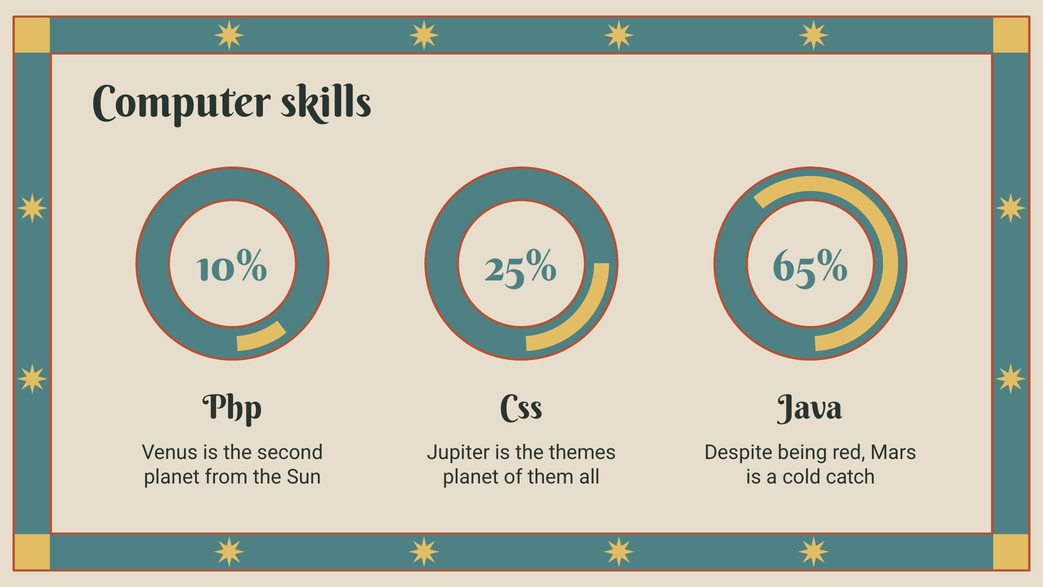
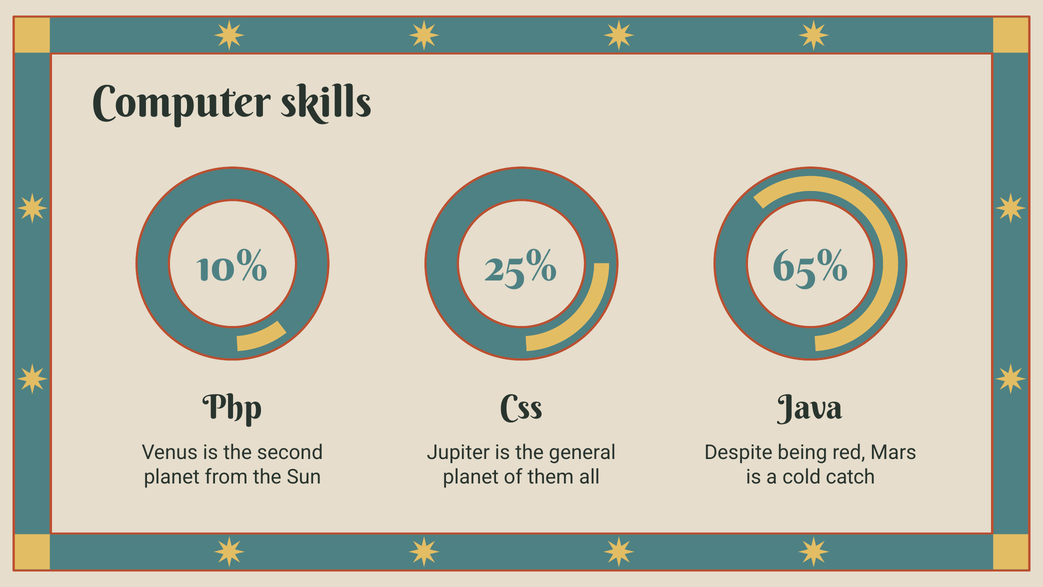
themes: themes -> general (582, 452)
